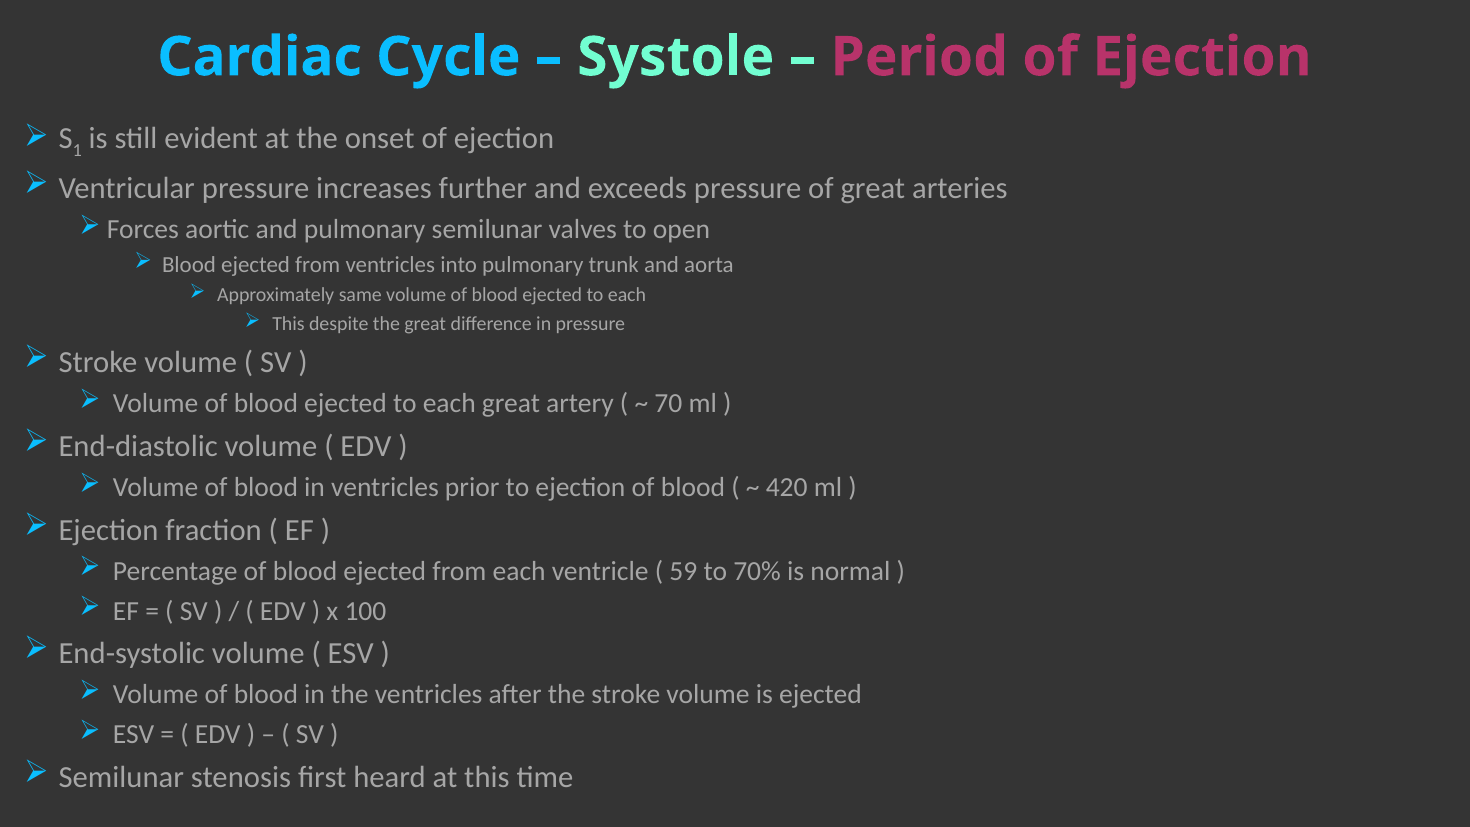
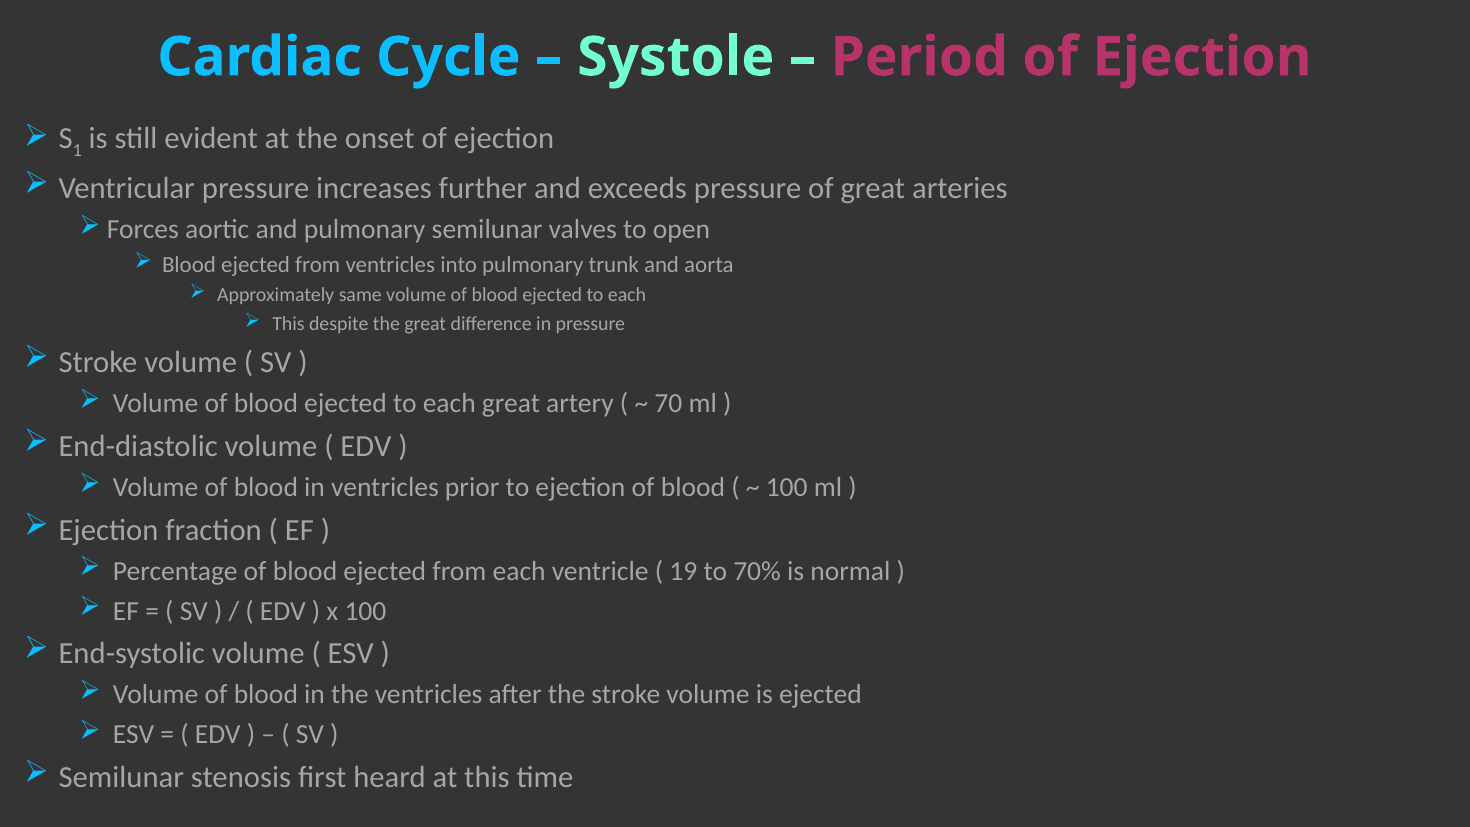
420: 420 -> 100 (787, 488)
59: 59 -> 19 (683, 571)
